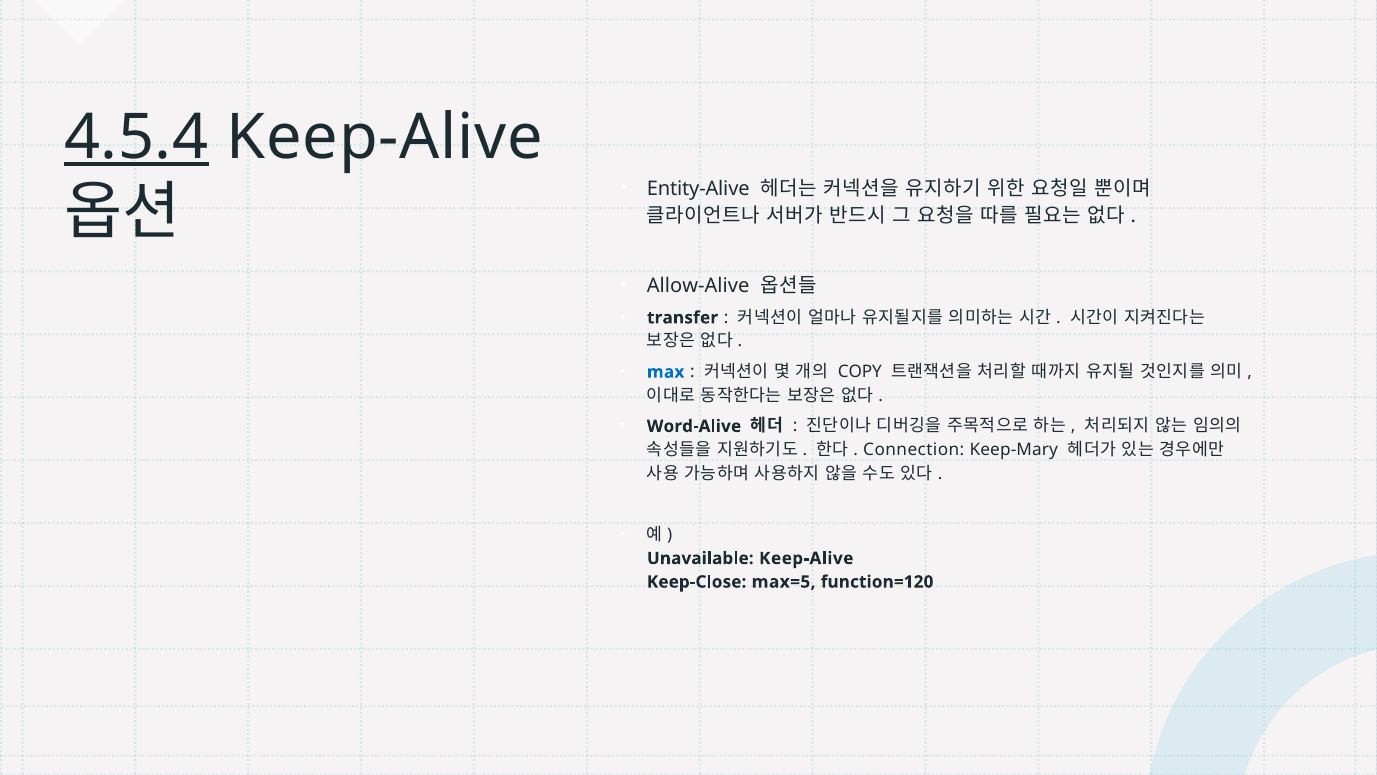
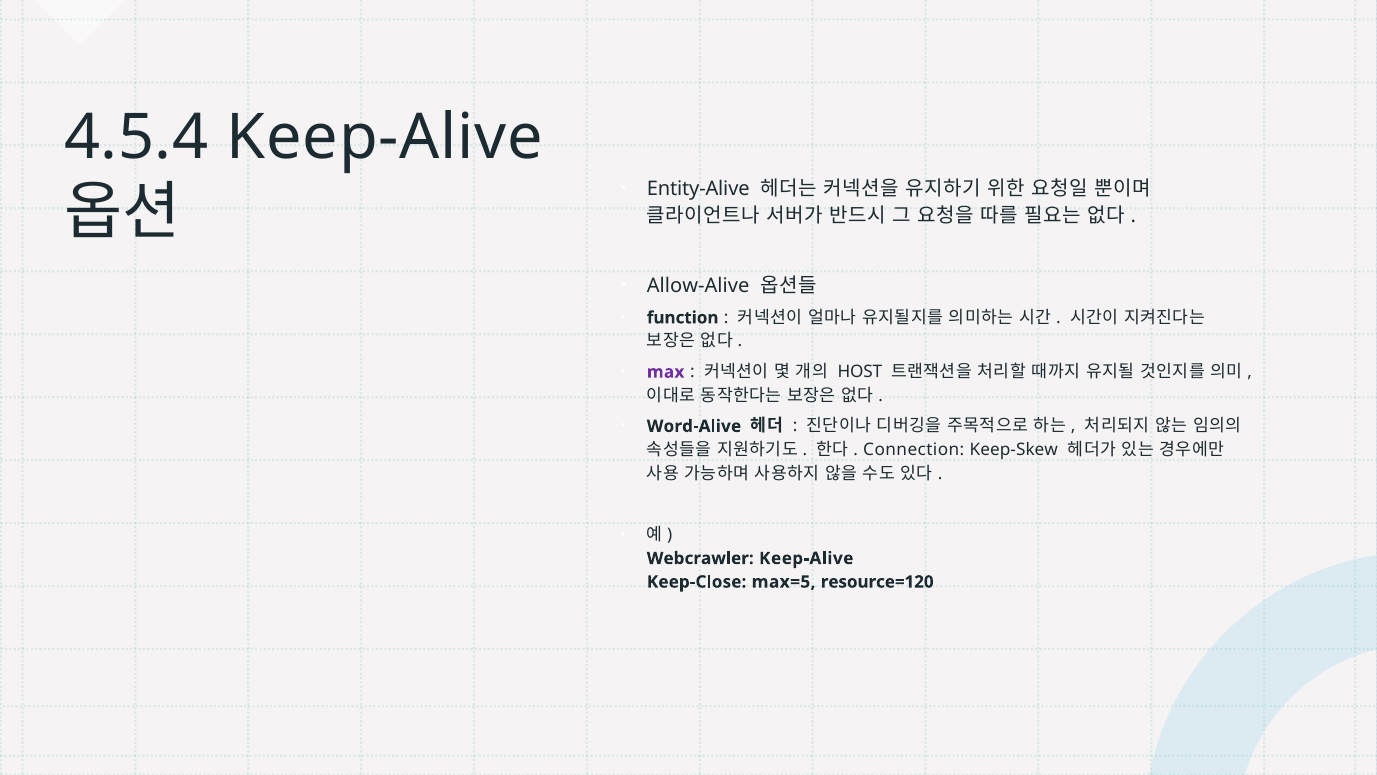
4.5.4 underline: present -> none (136, 137)
transfer: transfer -> function (683, 318)
max colour: blue -> purple (666, 372)
COPY: COPY -> HOST (860, 372)
Keep-Mary: Keep-Mary -> Keep-Skew (1014, 450)
Unavailable: Unavailable -> Webcrawler (700, 558)
function=120: function=120 -> resource=120 (877, 582)
